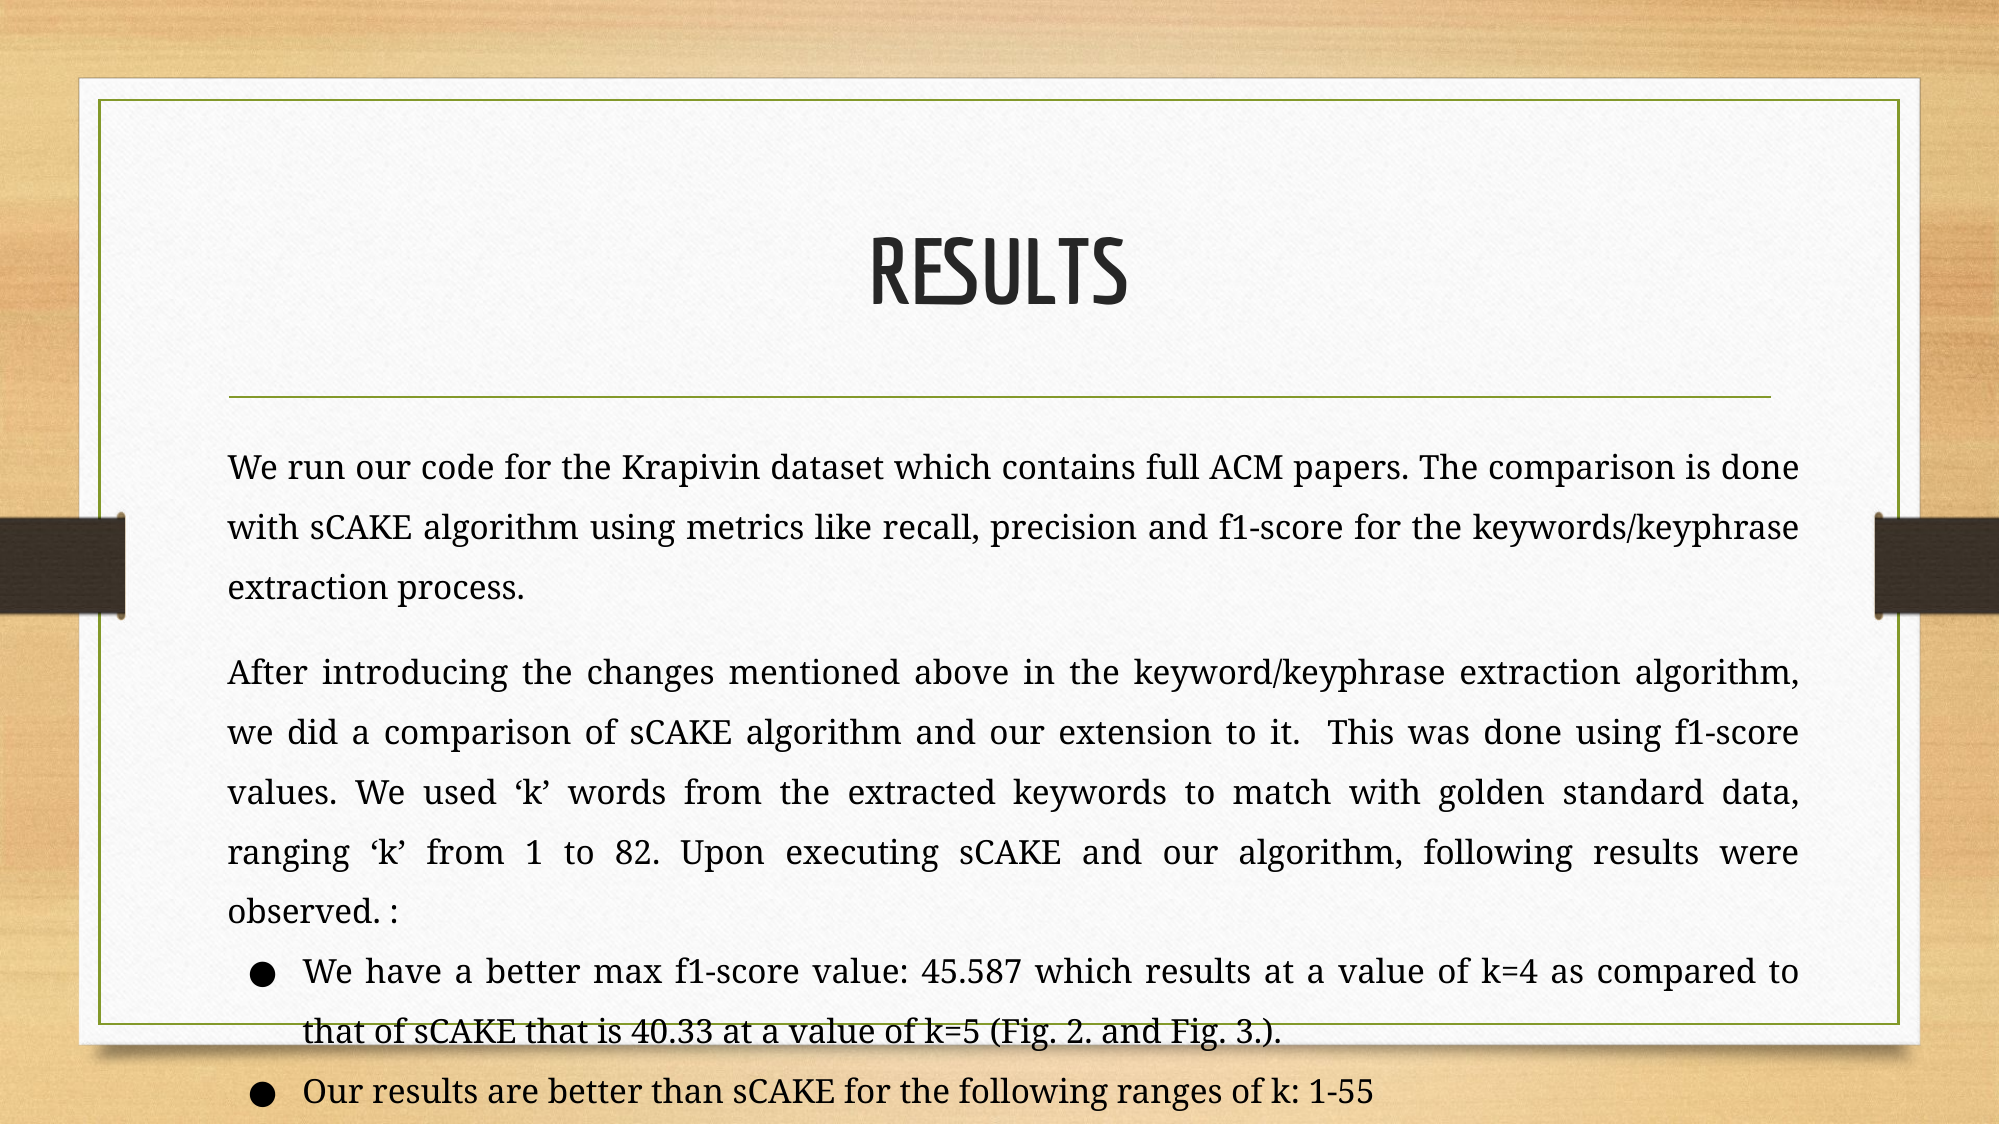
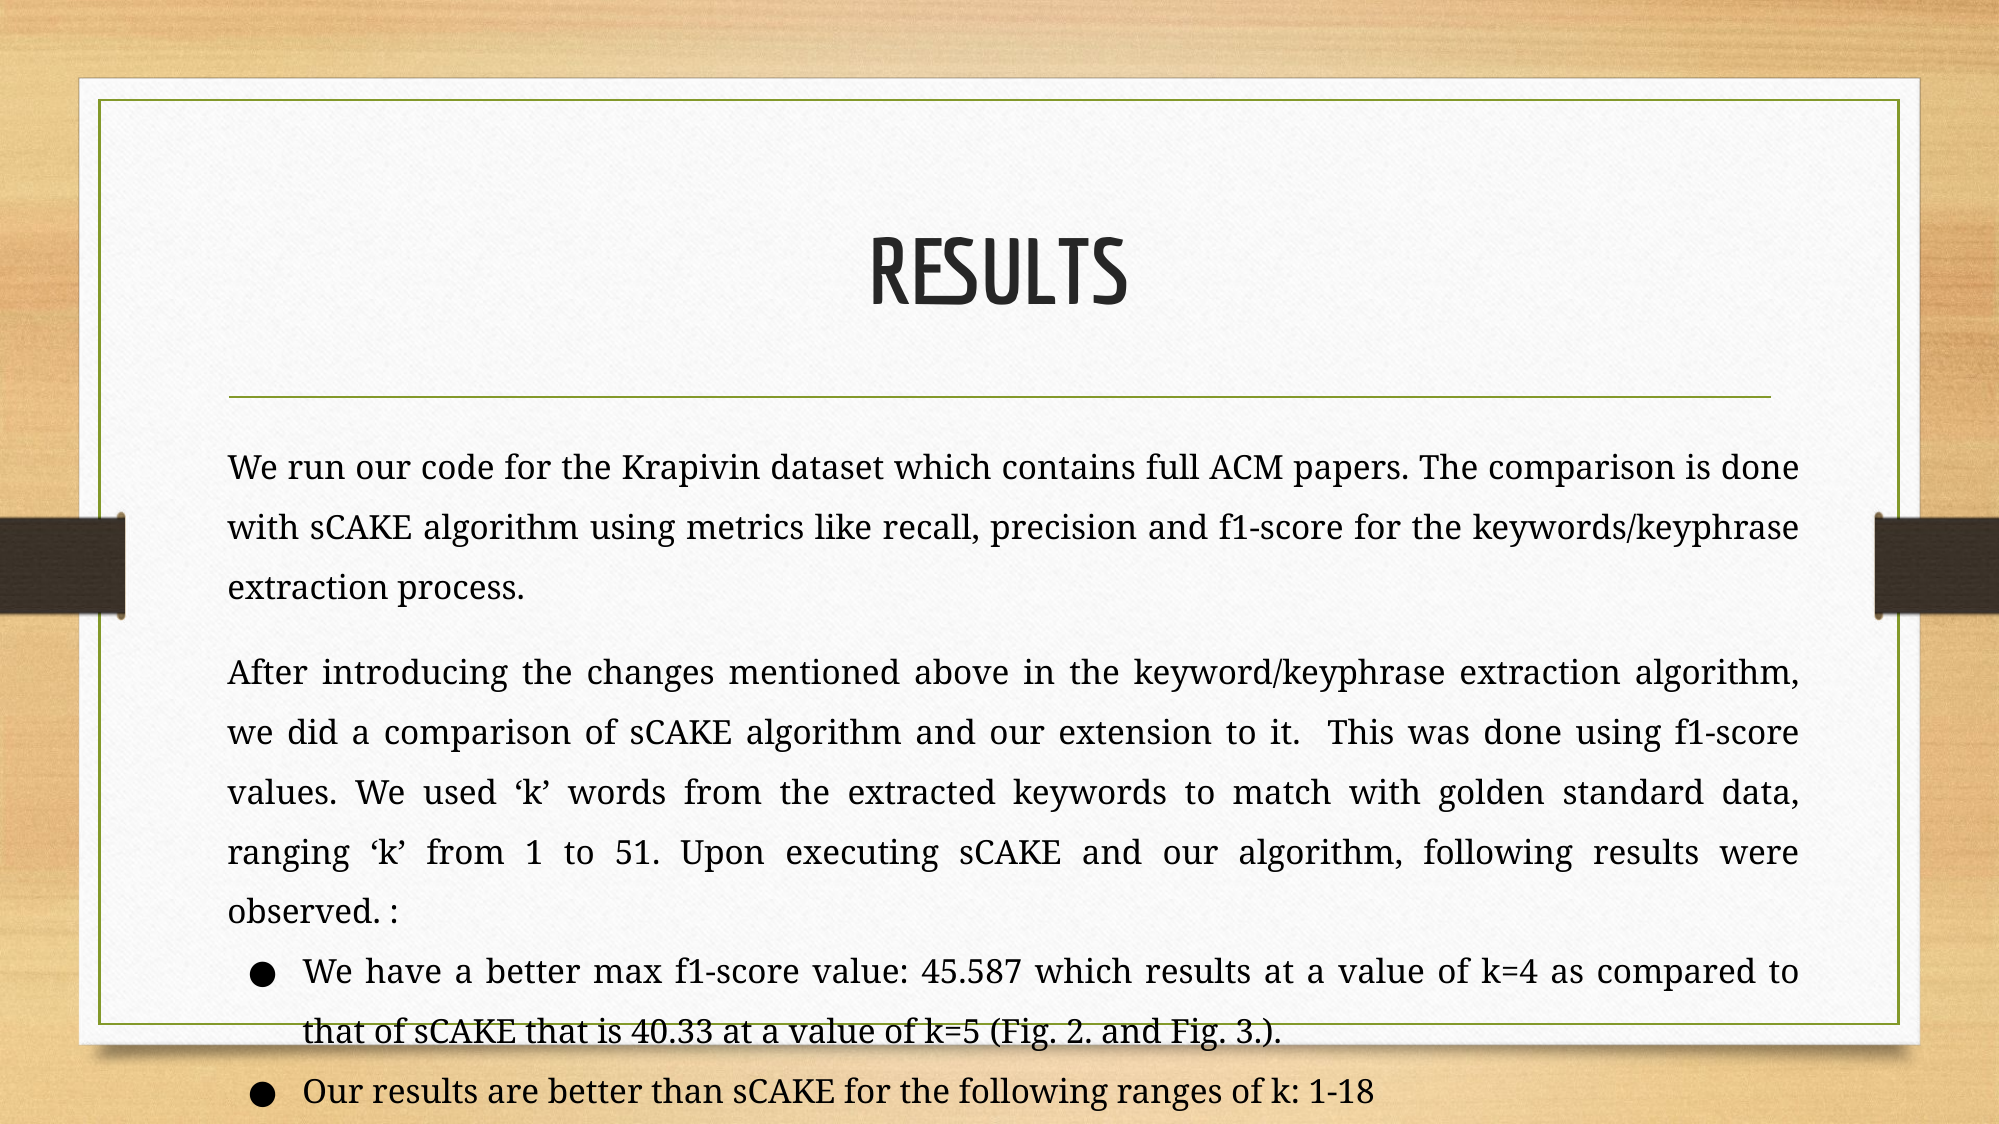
82: 82 -> 51 (638, 853)
1-55: 1-55 -> 1-18 (1342, 1093)
